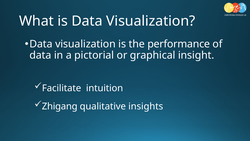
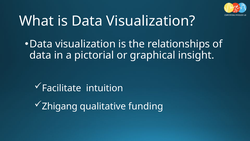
performance: performance -> relationships (179, 44)
insights: insights -> funding (146, 106)
